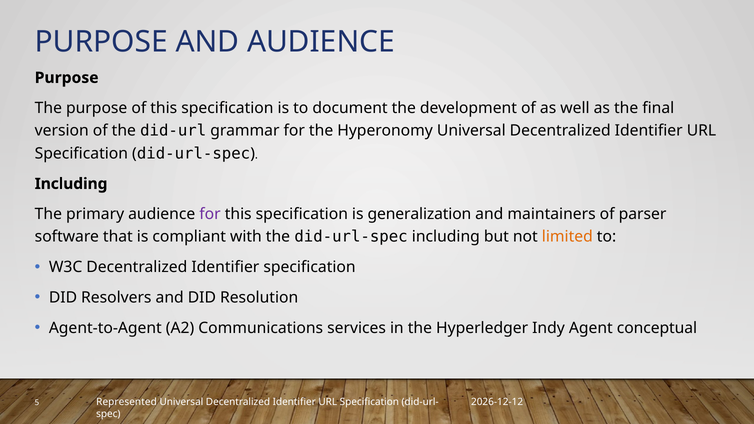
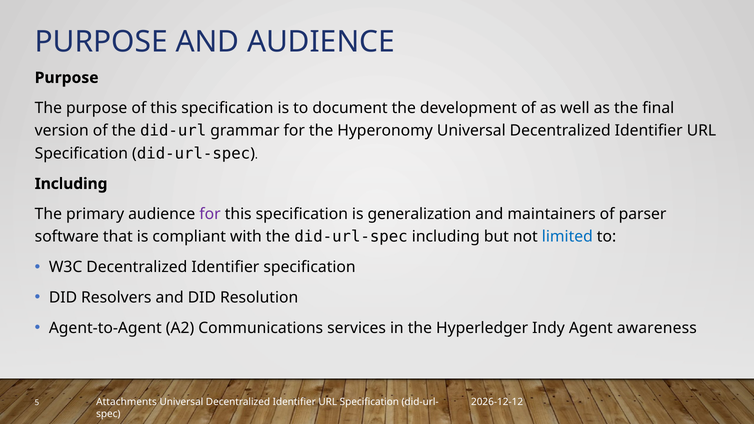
limited colour: orange -> blue (567, 237)
conceptual: conceptual -> awareness (657, 328)
Represented: Represented -> Attachments (127, 402)
